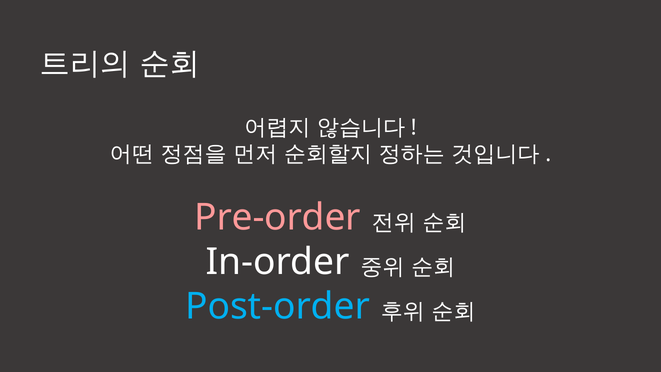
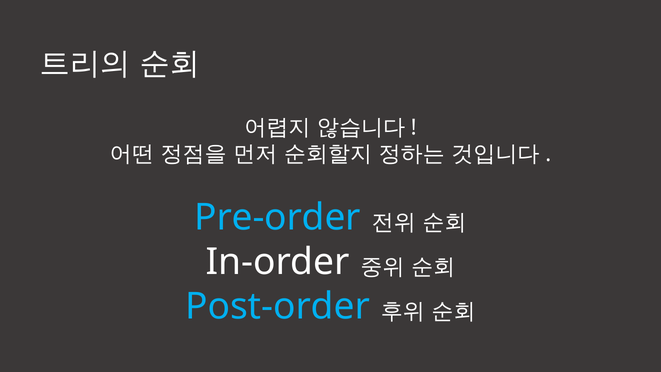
Pre-order colour: pink -> light blue (278, 217)
